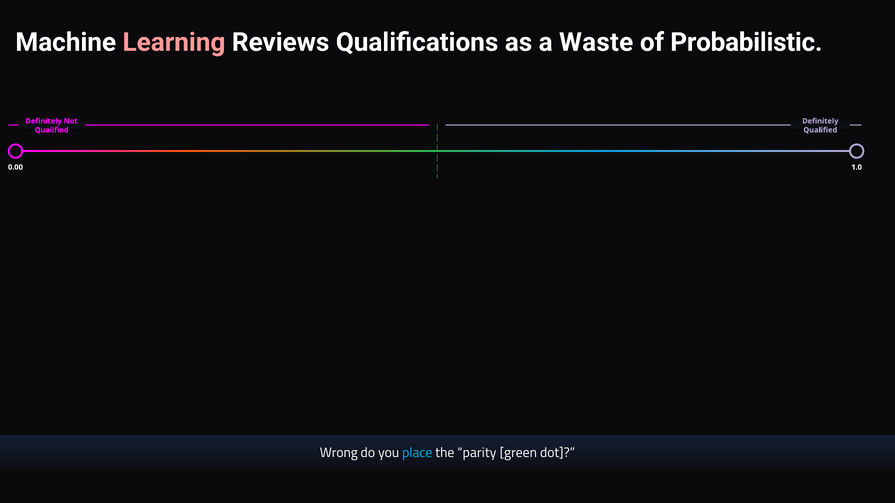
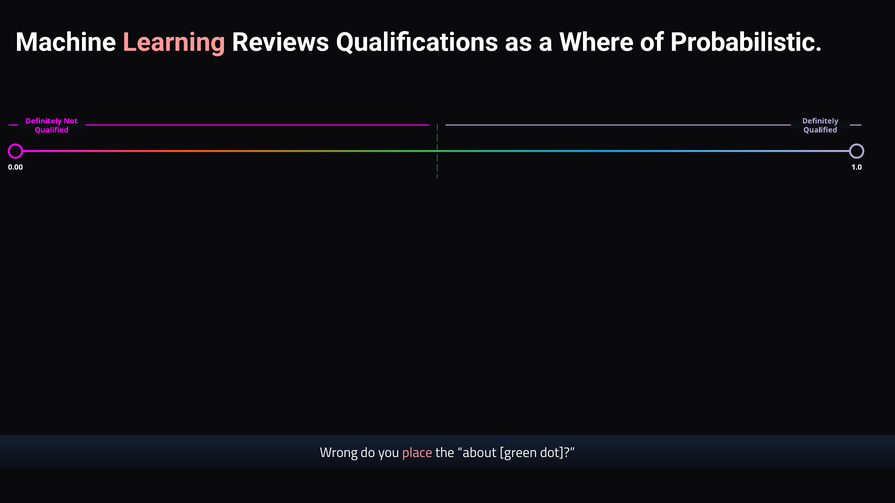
Waste: Waste -> Where (596, 42)
place colour: light blue -> pink (417, 453)
parity: parity -> about (477, 453)
